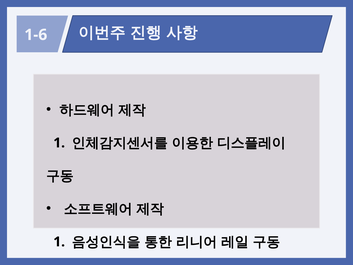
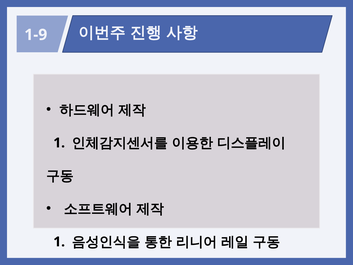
1-6: 1-6 -> 1-9 (36, 35)
